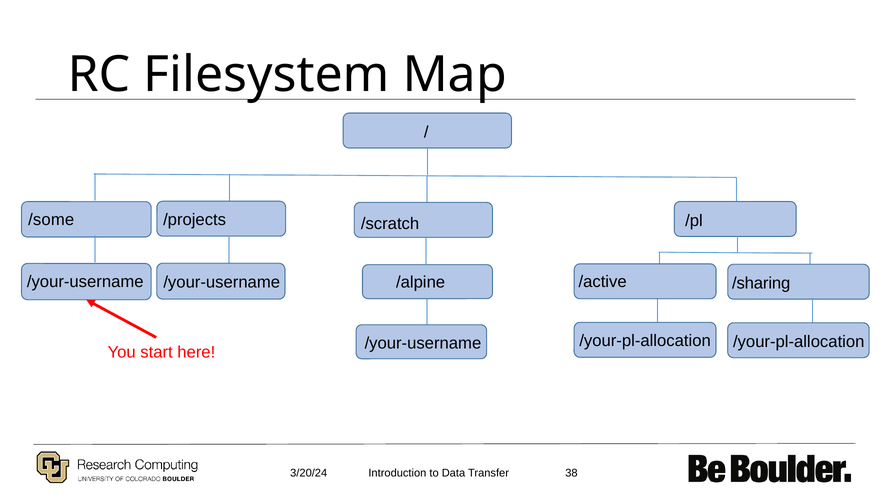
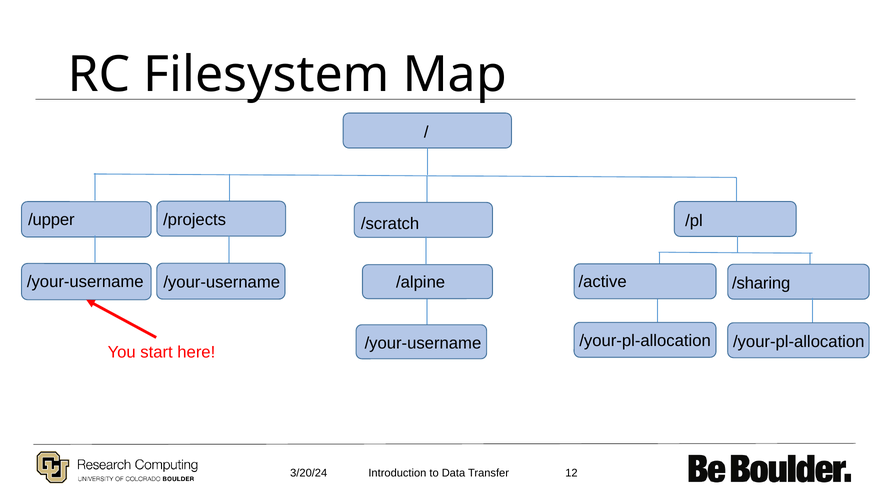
/some: /some -> /upper (51, 220)
38: 38 -> 12 (571, 473)
